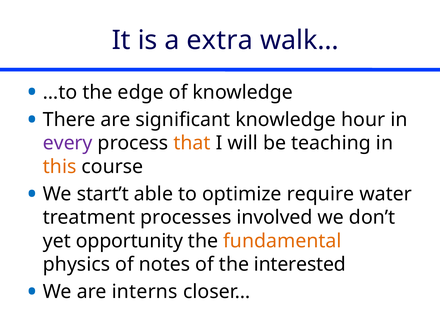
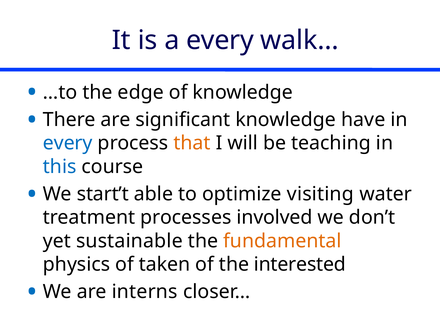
a extra: extra -> every (220, 40)
hour: hour -> have (363, 120)
every colour: purple -> blue (68, 143)
this colour: orange -> blue (60, 167)
require: require -> visiting (320, 194)
opportunity: opportunity -> sustainable (129, 241)
notes: notes -> taken (165, 264)
